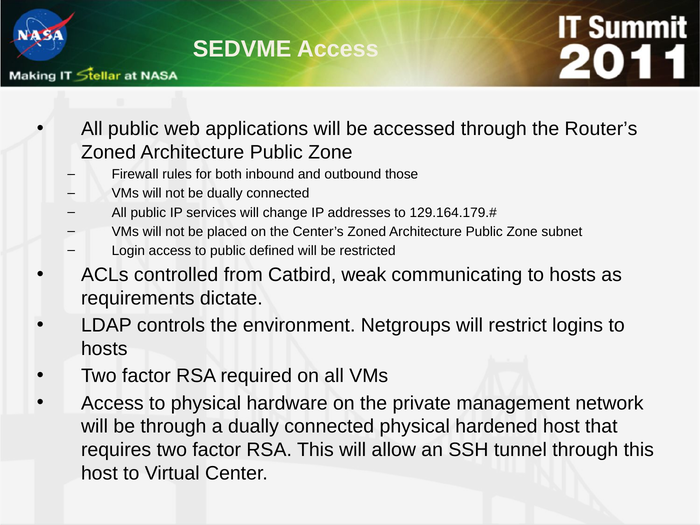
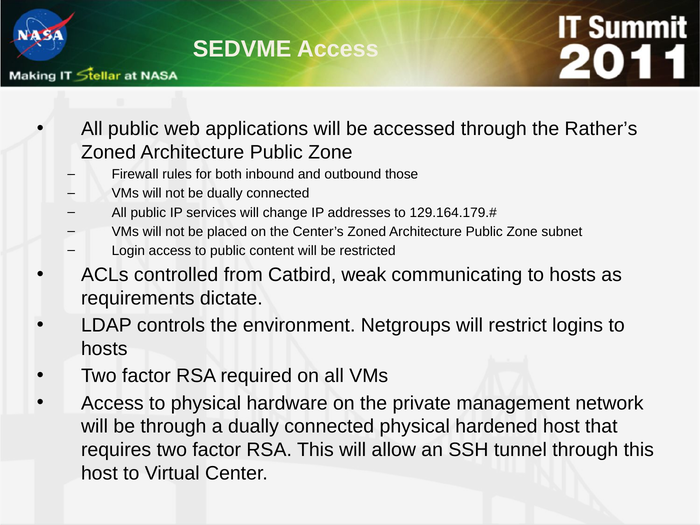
Router’s: Router’s -> Rather’s (601, 129)
defined: defined -> content (272, 251)
